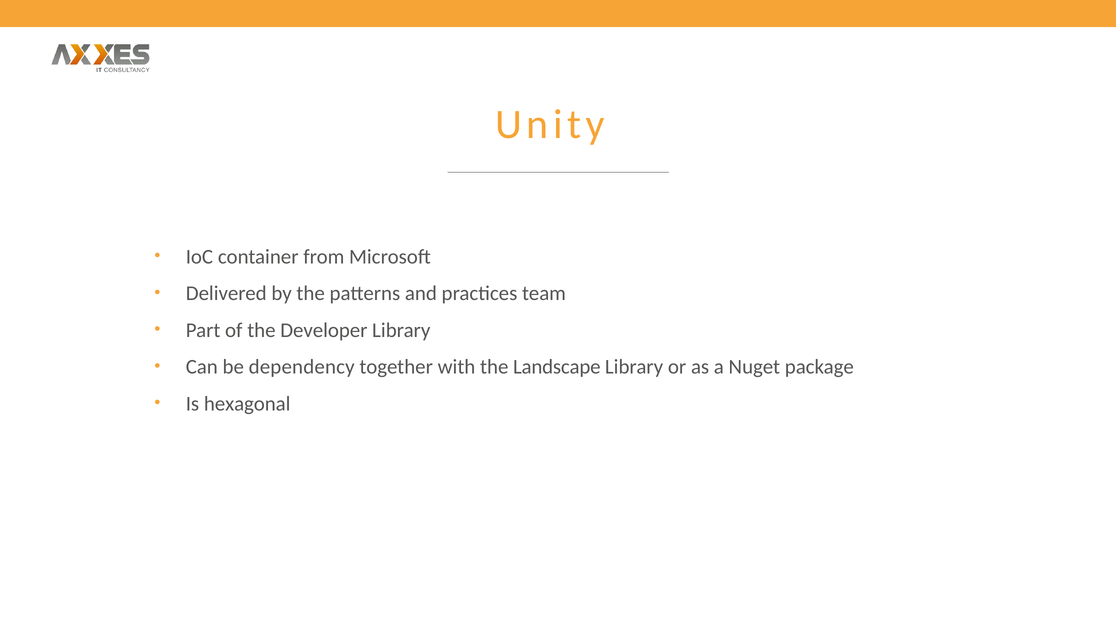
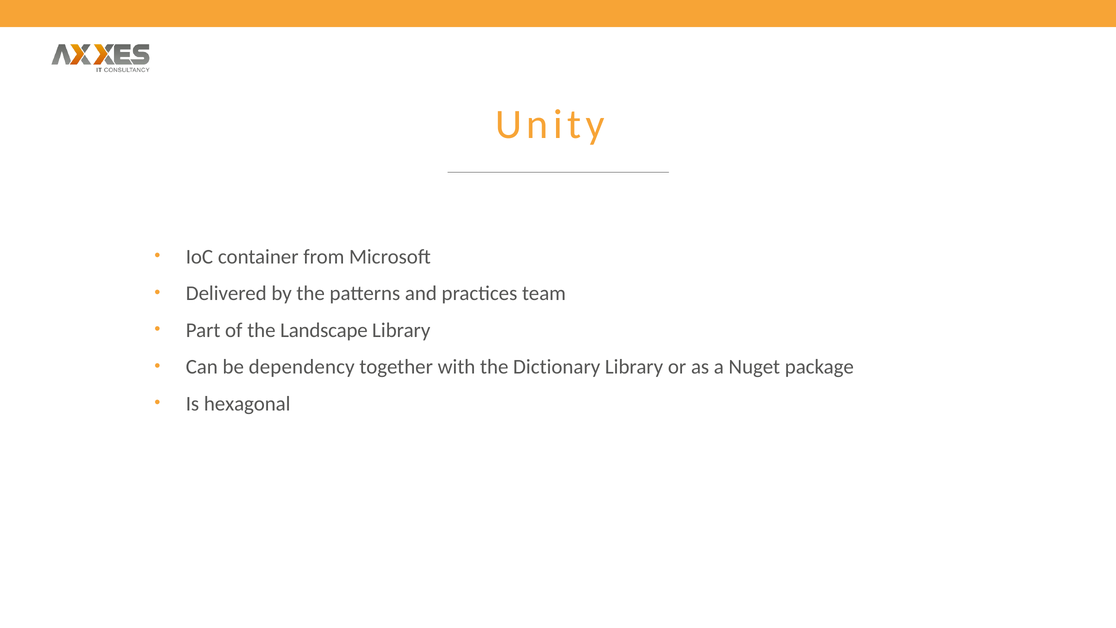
Developer: Developer -> Landscape (324, 330)
Landscape: Landscape -> Dictionary (557, 367)
